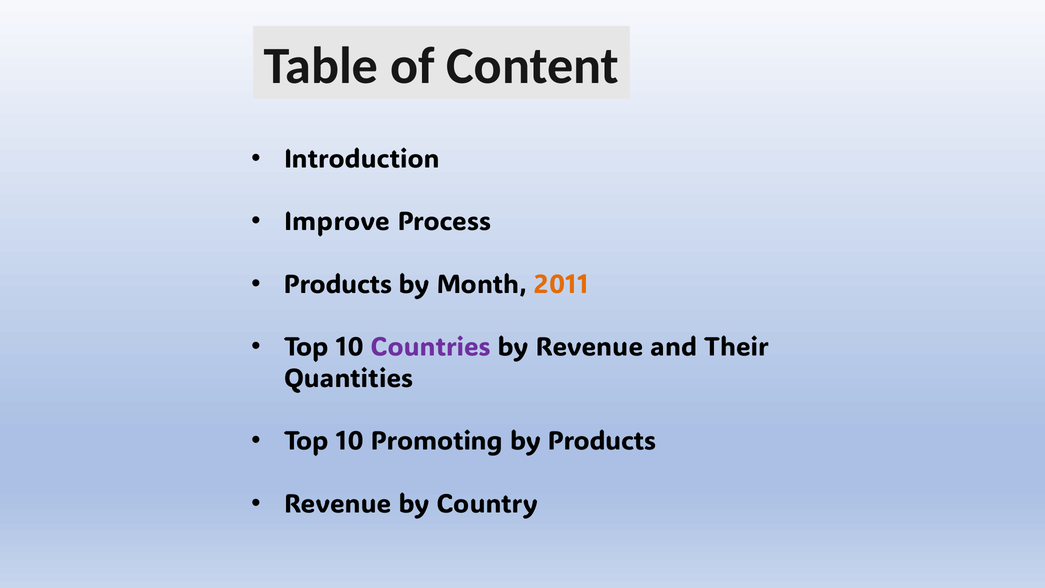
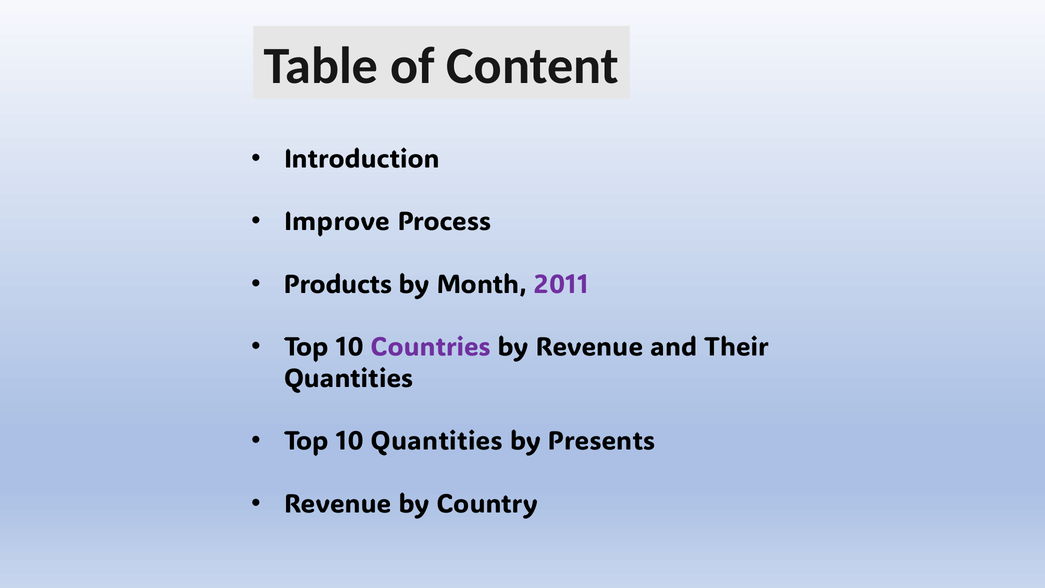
2011 colour: orange -> purple (561, 284)
10 Promoting: Promoting -> Quantities (437, 441)
by Products: Products -> Presents (602, 441)
